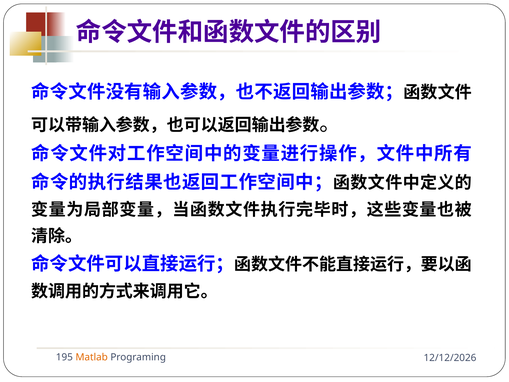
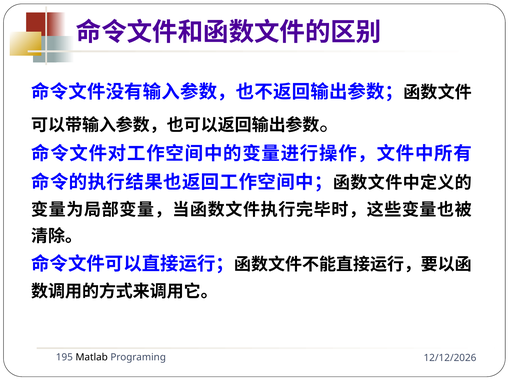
Matlab colour: orange -> black (92, 357)
